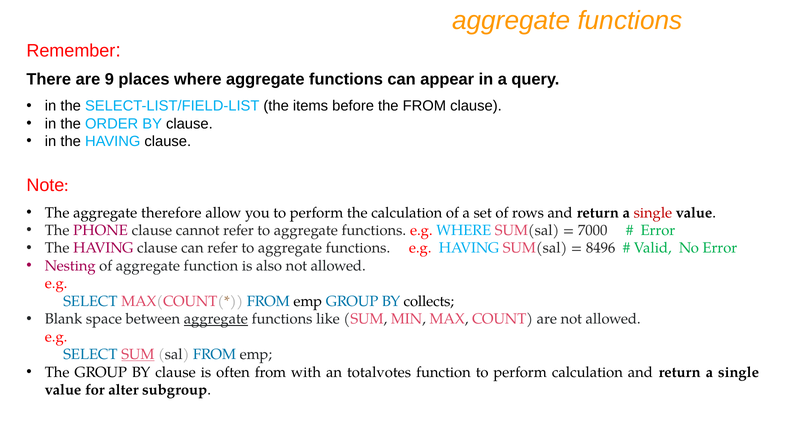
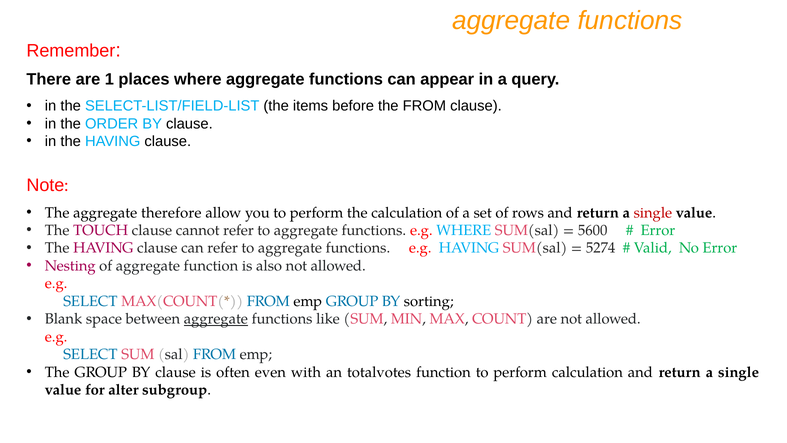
9: 9 -> 1 (109, 79)
PHONE: PHONE -> TOUCH (101, 230)
7000: 7000 -> 5600 (593, 230)
8496: 8496 -> 5274 (601, 248)
collects: collects -> sorting (429, 301)
SUM underline: present -> none (138, 354)
often from: from -> even (270, 372)
